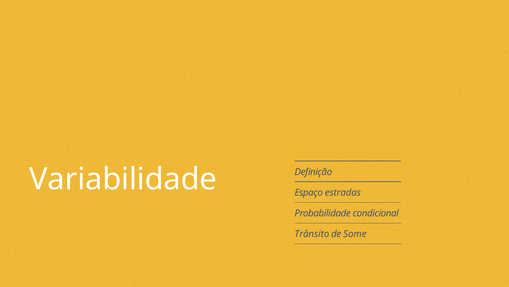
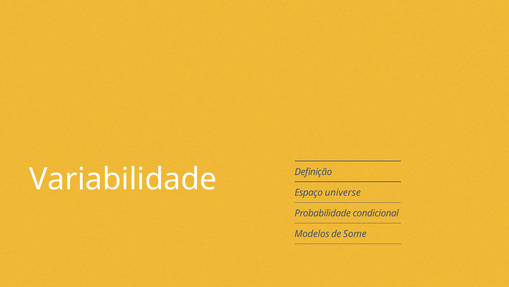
estradas: estradas -> universe (343, 192)
Trânsito: Trânsito -> Modelos (312, 233)
